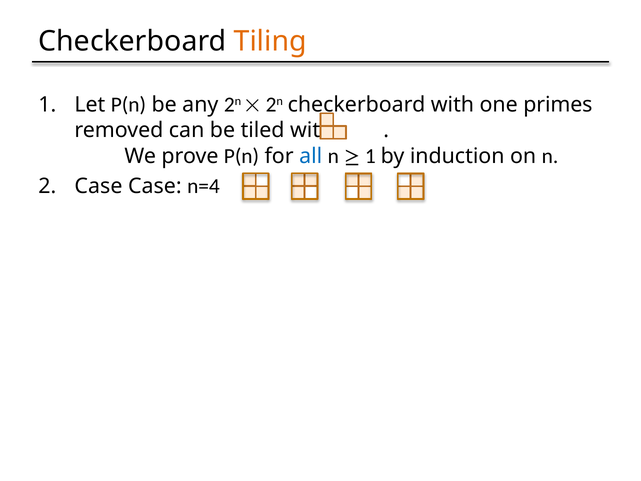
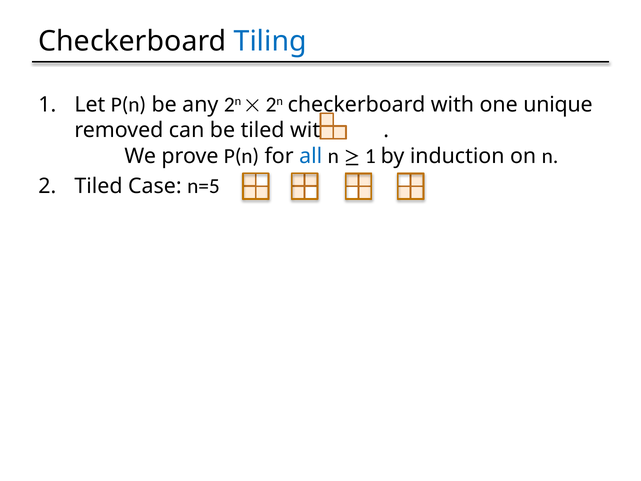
Tiling colour: orange -> blue (270, 41)
primes: primes -> unique (558, 105)
Case: Case -> Tiled (99, 186)
n=4: n=4 -> n=5 (203, 186)
